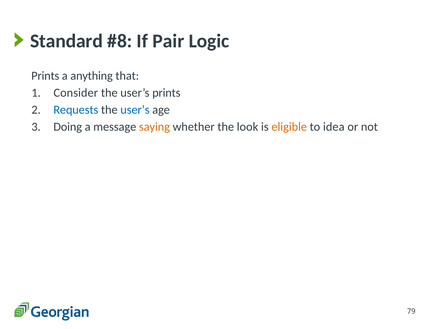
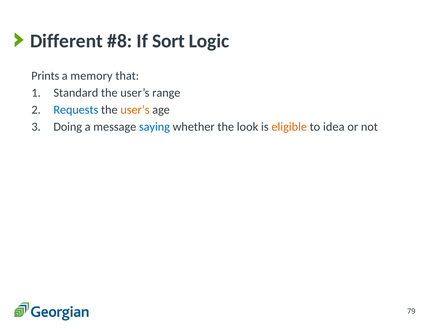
Standard: Standard -> Different (66, 41)
Pair: Pair -> Sort (168, 41)
anything: anything -> memory (91, 76)
Consider: Consider -> Standard (76, 93)
user’s prints: prints -> range (166, 93)
user’s colour: blue -> orange (135, 110)
saying colour: orange -> blue (154, 127)
